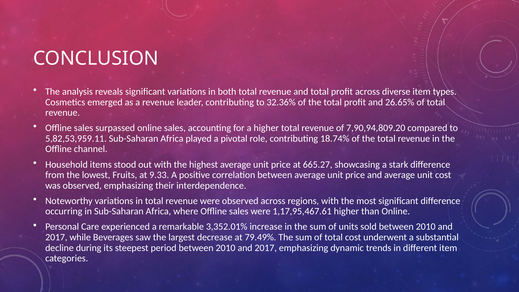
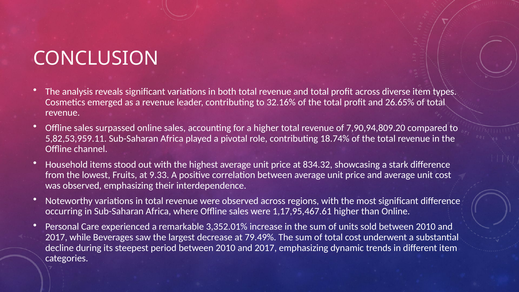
32.36%: 32.36% -> 32.16% (281, 102)
665.27: 665.27 -> 834.32 (318, 164)
